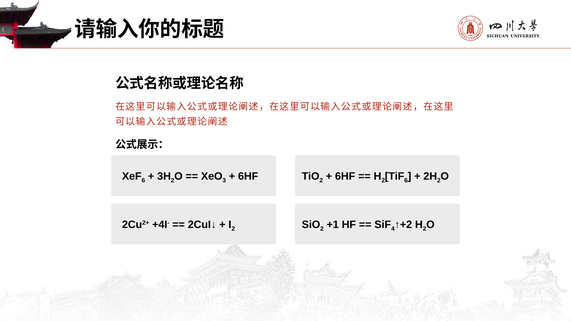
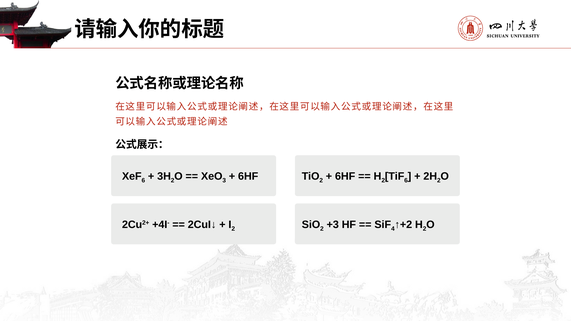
+1: +1 -> +3 (333, 225)
